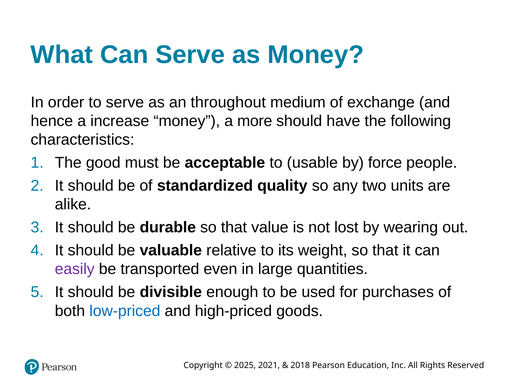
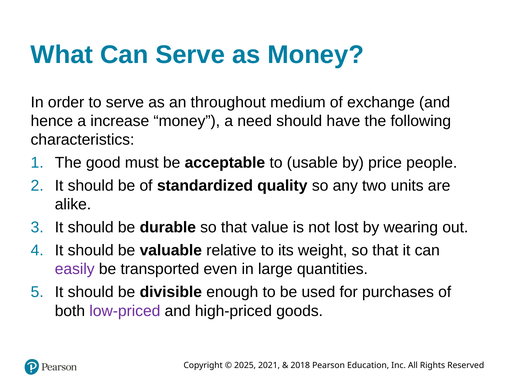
more: more -> need (255, 121)
force: force -> price (385, 163)
low-priced colour: blue -> purple (125, 311)
